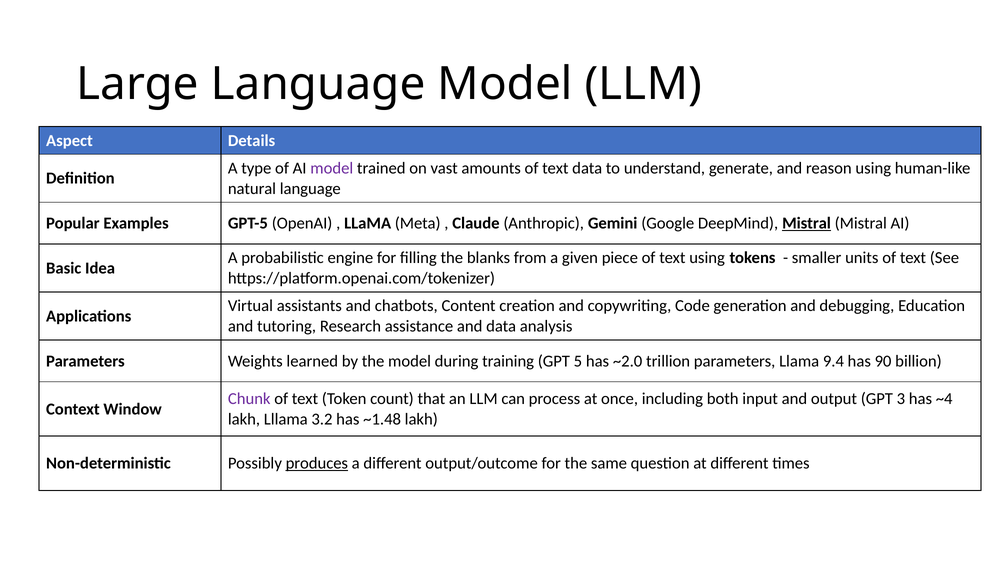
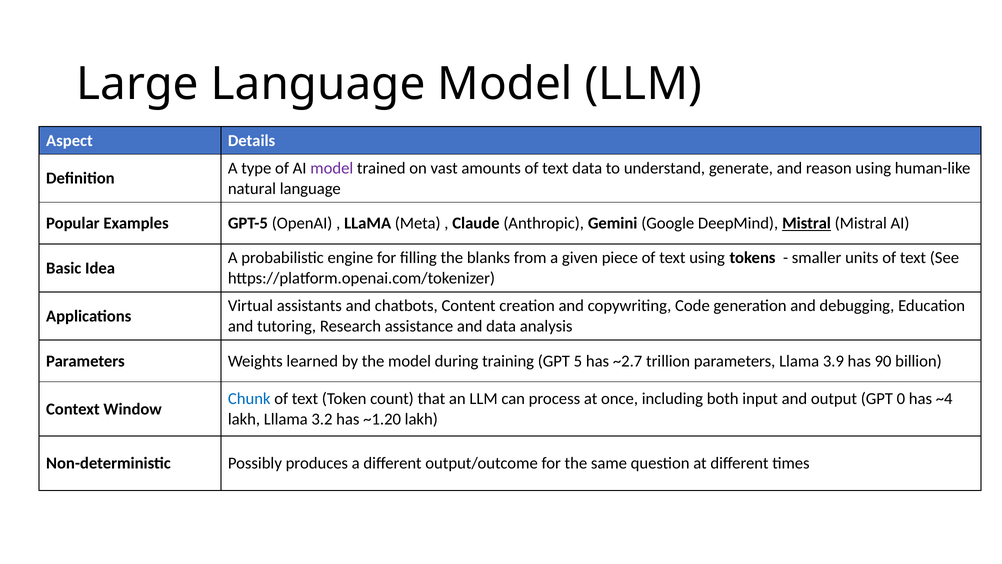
~2.0: ~2.0 -> ~2.7 (628, 361)
9.4: 9.4 -> 3.9 (833, 361)
Chunk colour: purple -> blue (249, 399)
3: 3 -> 0 (901, 399)
~1.48: ~1.48 -> ~1.20 (382, 419)
produces underline: present -> none (317, 463)
